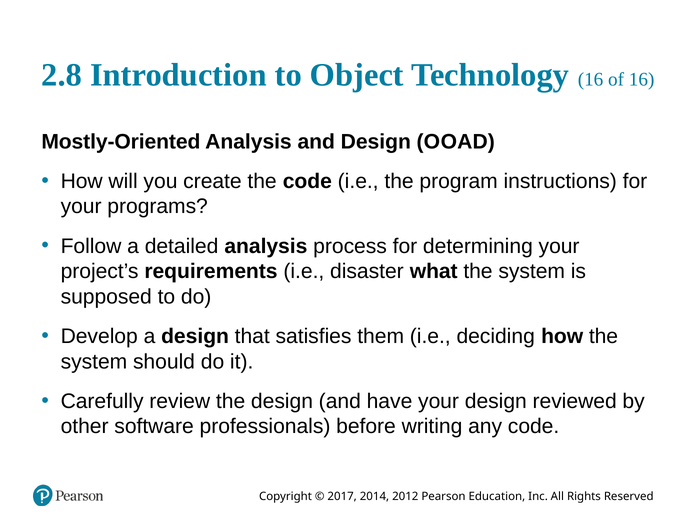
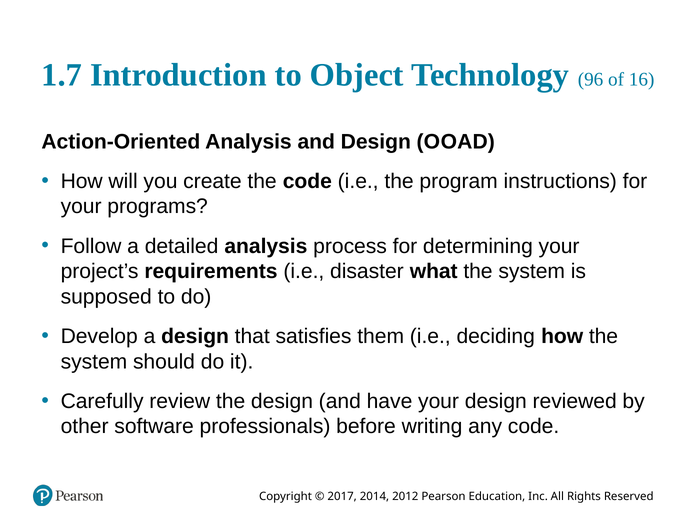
2.8: 2.8 -> 1.7 (62, 75)
Technology 16: 16 -> 96 (591, 79)
Mostly-Oriented: Mostly-Oriented -> Action-Oriented (121, 142)
